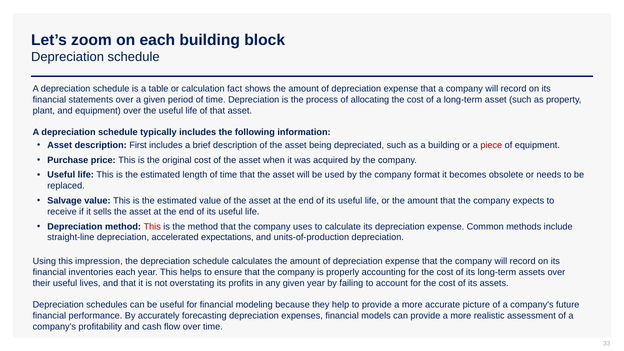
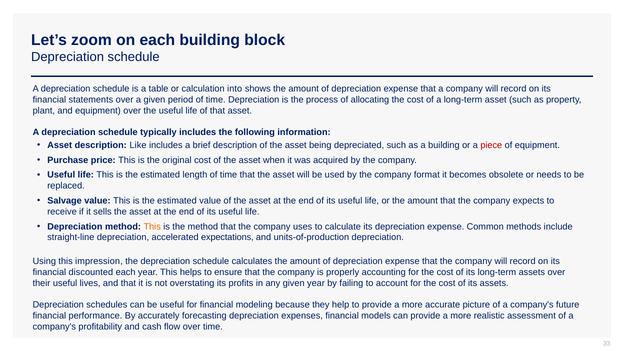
fact: fact -> into (235, 89)
First: First -> Like (138, 145)
This colour: red -> orange (152, 226)
inventories: inventories -> discounted (91, 272)
